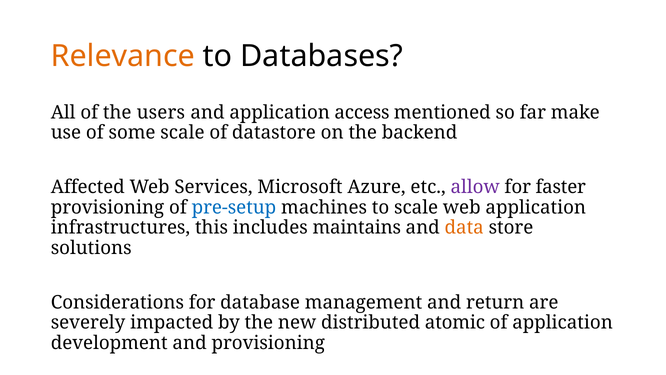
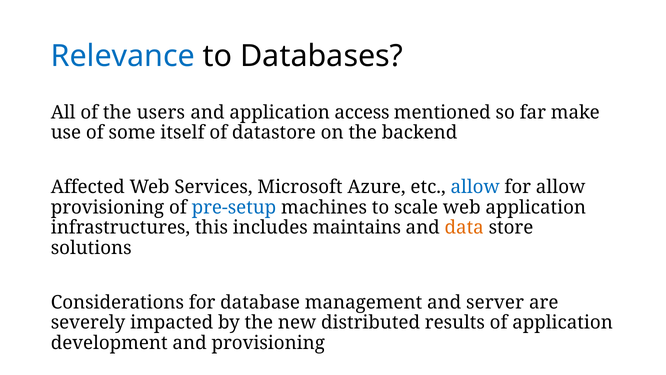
Relevance colour: orange -> blue (123, 56)
some scale: scale -> itself (182, 132)
allow colour: purple -> blue (475, 187)
for faster: faster -> allow (561, 187)
return: return -> server (495, 302)
atomic: atomic -> results (455, 322)
